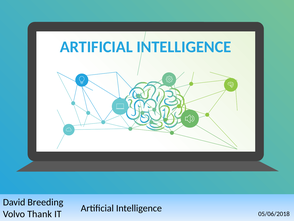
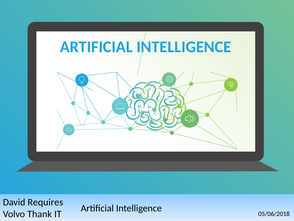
Breeding: Breeding -> Requires (45, 202)
